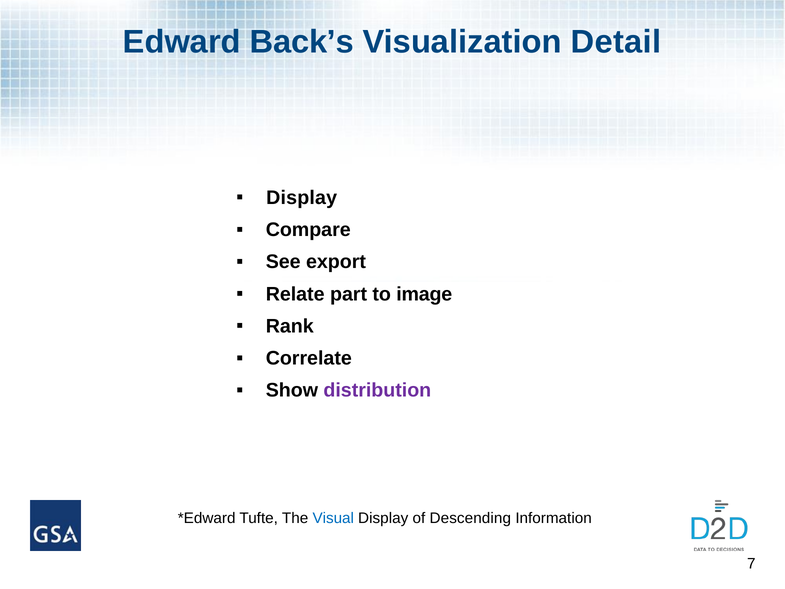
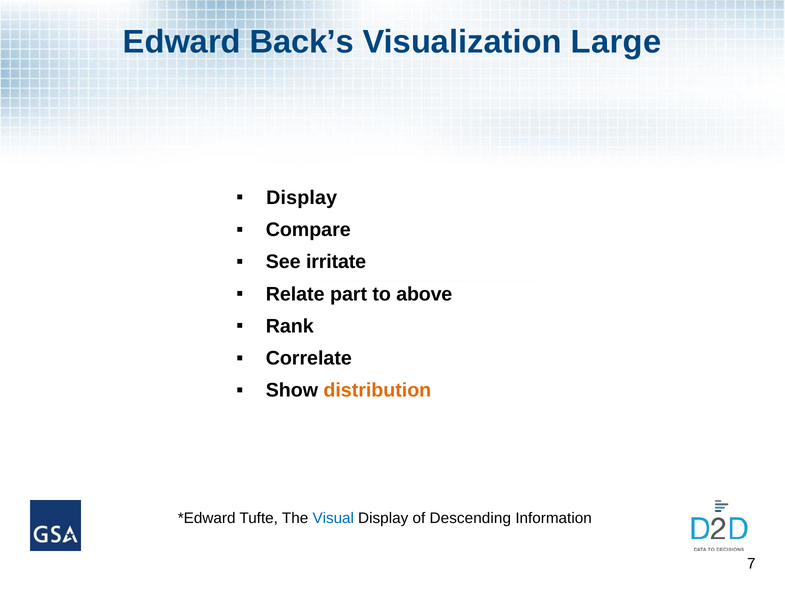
Detail: Detail -> Large (616, 42)
export: export -> irritate (336, 262)
image: image -> above (424, 294)
distribution colour: purple -> orange (377, 390)
